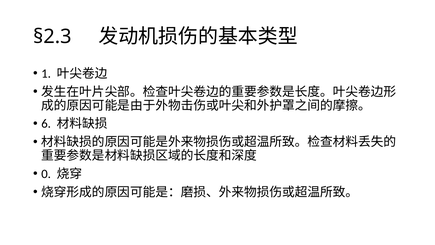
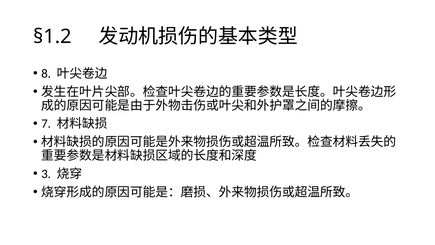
§2.3: §2.3 -> §1.2 (52, 37)
1: 1 -> 8 (46, 74)
6: 6 -> 7 (46, 124)
0: 0 -> 3 (46, 174)
